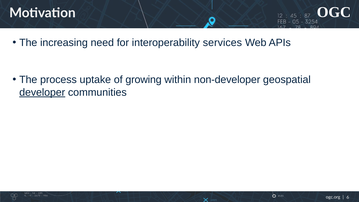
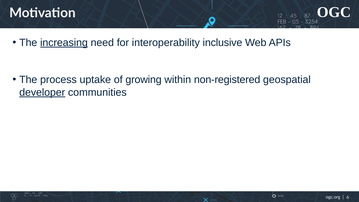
increasing underline: none -> present (64, 43)
services: services -> inclusive (222, 43)
non-developer: non-developer -> non-registered (227, 80)
